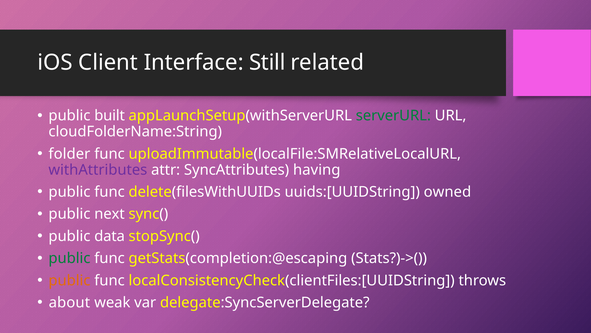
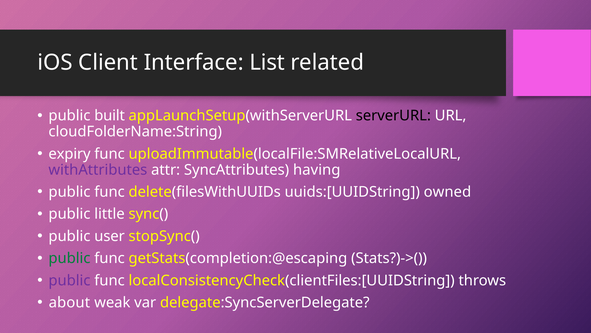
Still: Still -> List (267, 63)
serverURL colour: green -> black (393, 116)
folder: folder -> expiry (70, 154)
next: next -> little (109, 214)
data: data -> user (110, 236)
public colour: orange -> purple (69, 280)
